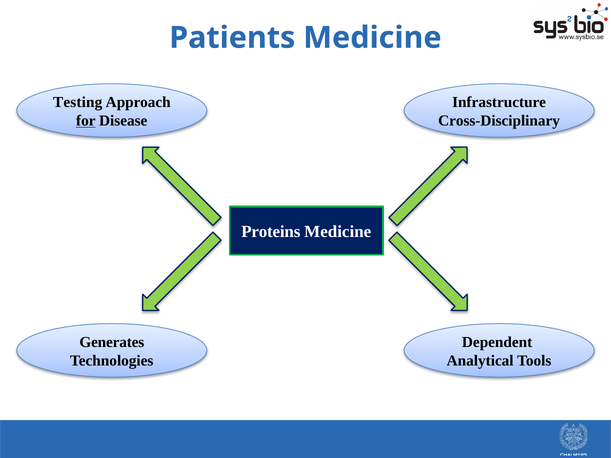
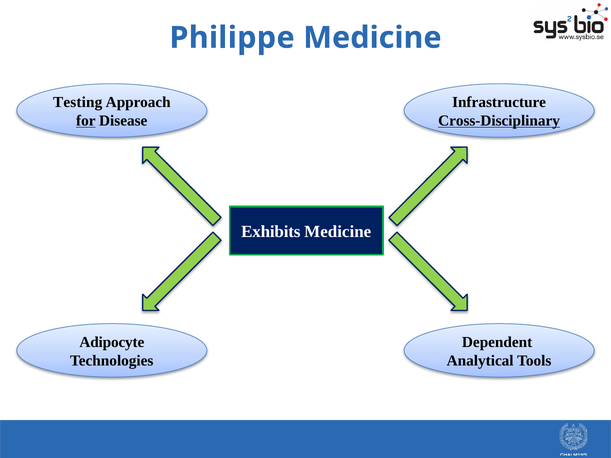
Patients: Patients -> Philippe (232, 38)
Cross-Disciplinary underline: none -> present (499, 121)
Proteins: Proteins -> Exhibits (271, 232)
Generates: Generates -> Adipocyte (112, 342)
